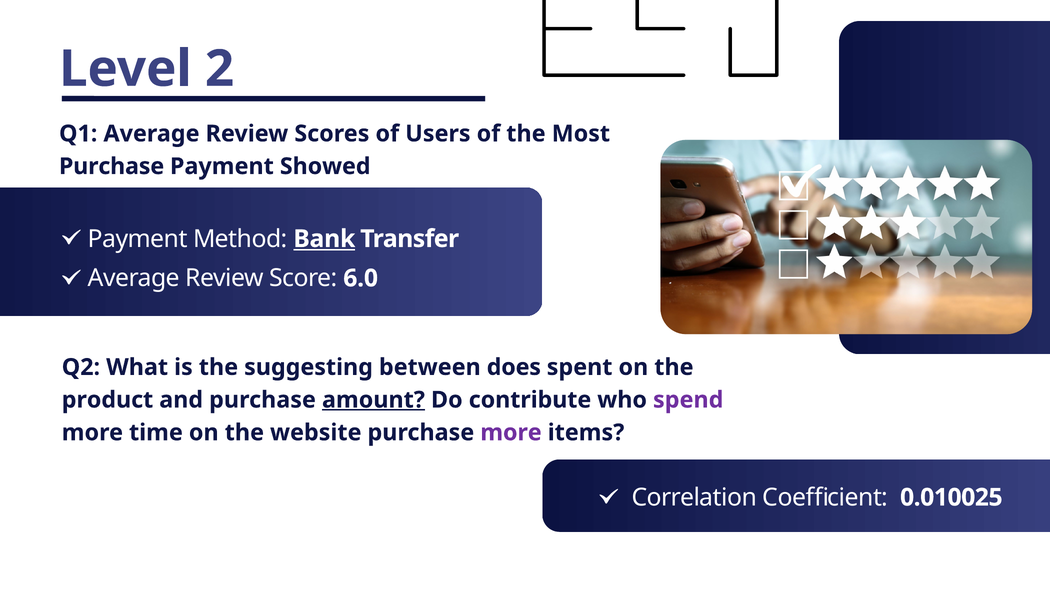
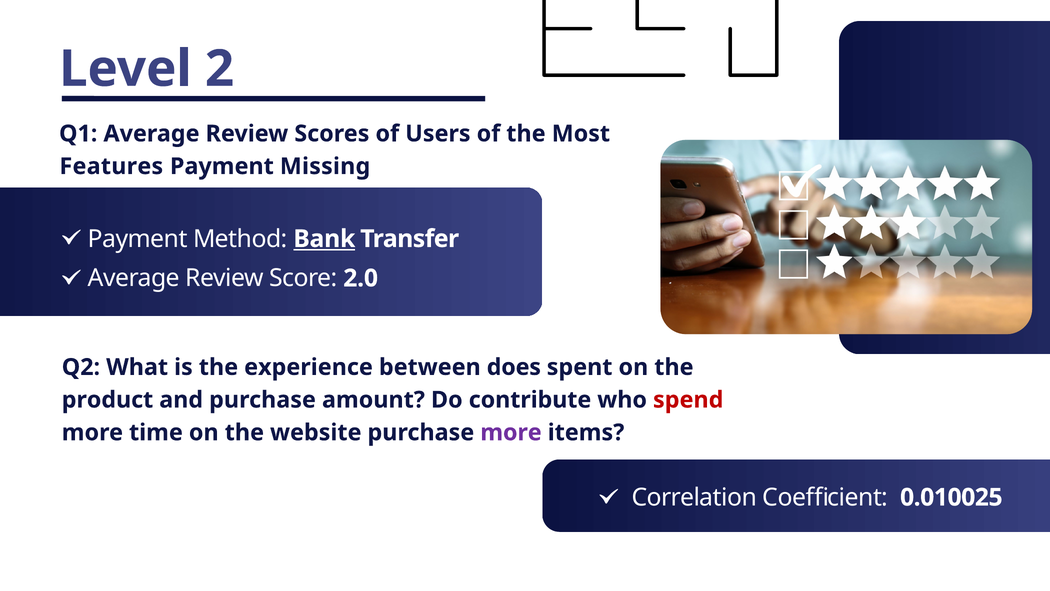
Purchase: Purchase -> Features (111, 166)
Showed: Showed -> Missing (325, 166)
6.0: 6.0 -> 2.0 (361, 278)
suggesting: suggesting -> experience (308, 367)
amount underline: present -> none (373, 400)
spend colour: purple -> red (688, 400)
